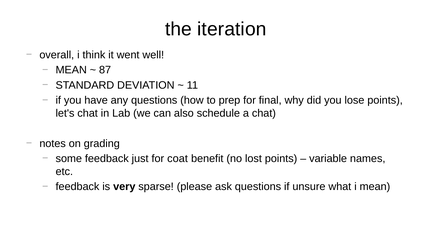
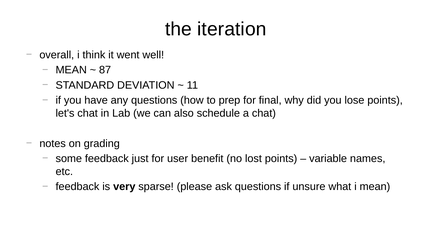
coat: coat -> user (178, 159)
